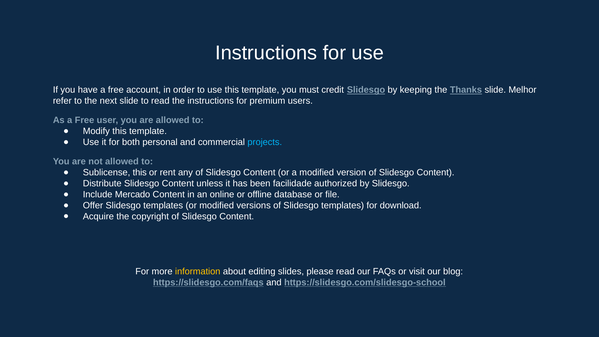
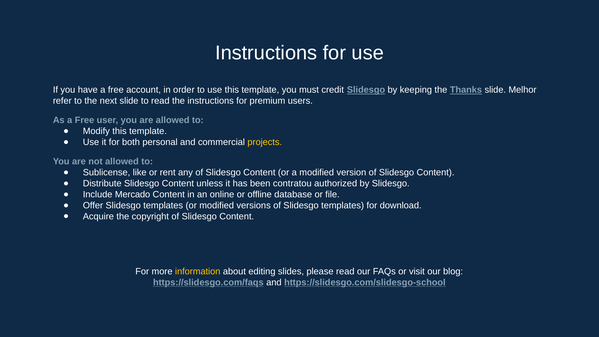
projects colour: light blue -> yellow (265, 142)
Sublicense this: this -> like (140, 173)
facilidade: facilidade -> contratou (292, 183)
